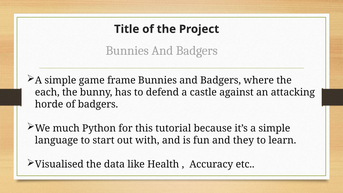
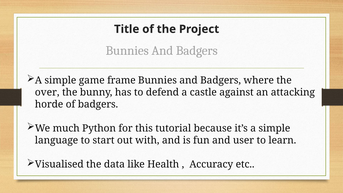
each: each -> over (47, 92)
they: they -> user (243, 140)
